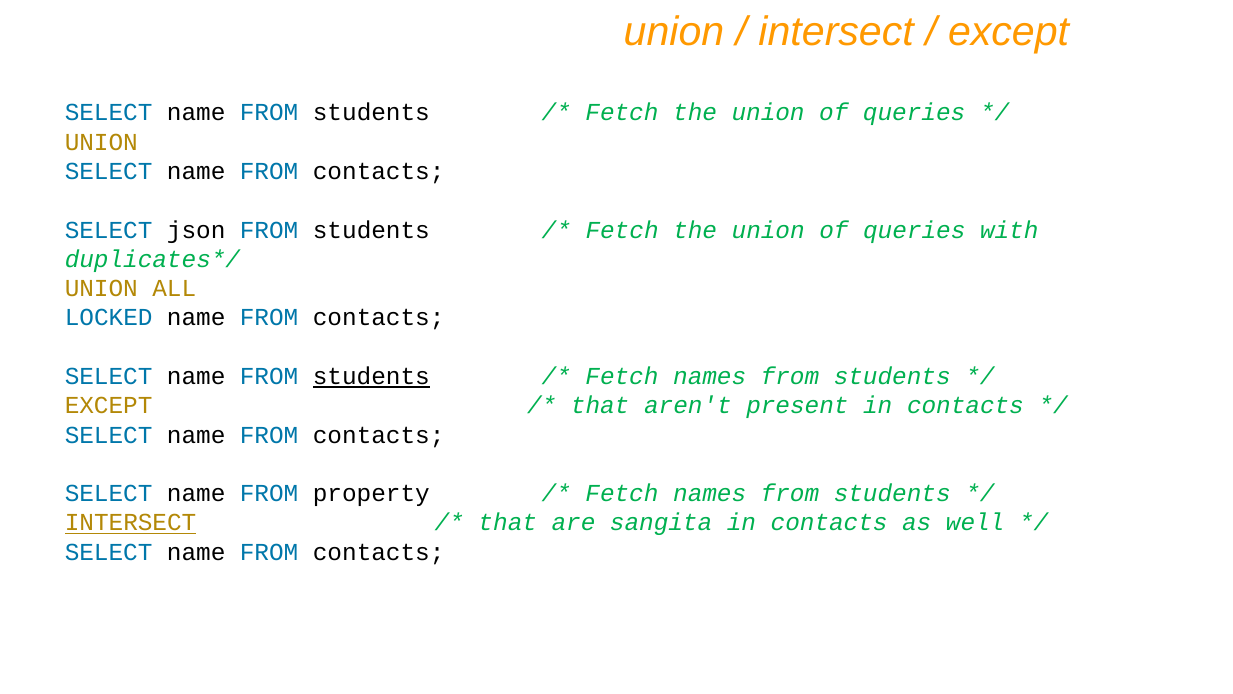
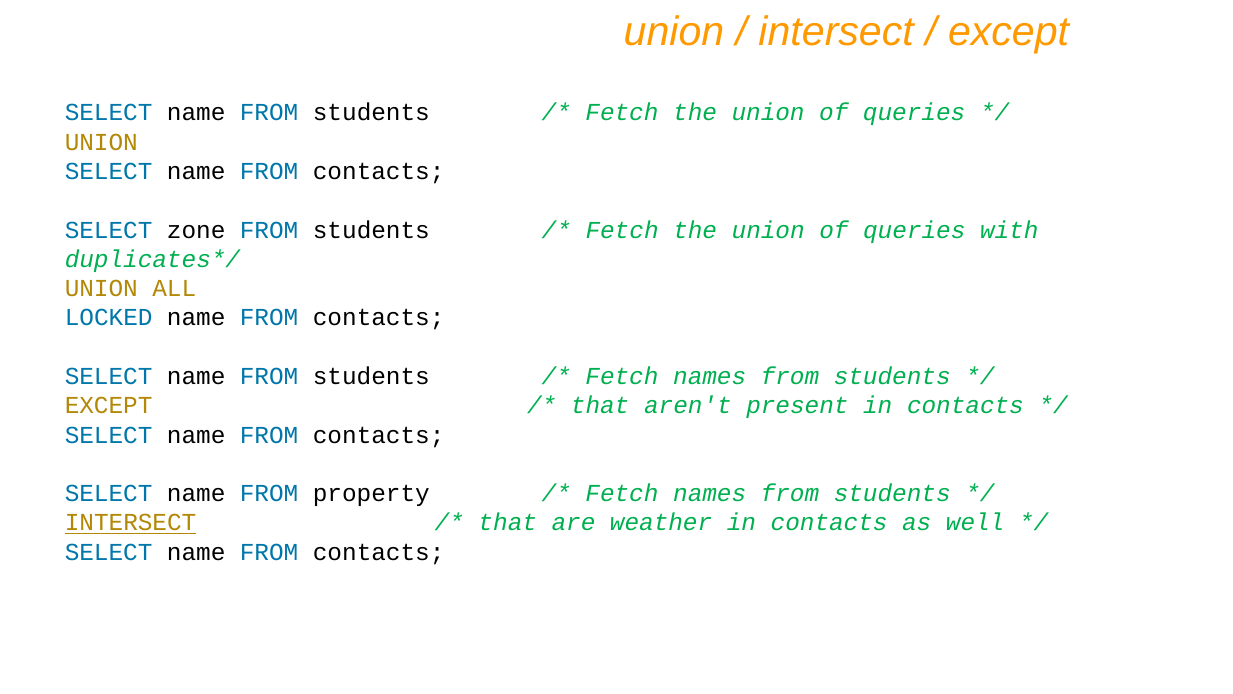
json: json -> zone (196, 230)
students underline: present -> none (371, 376)
sangita: sangita -> weather (661, 523)
